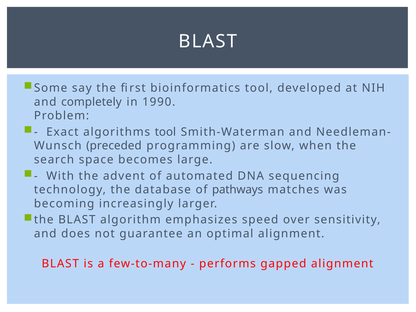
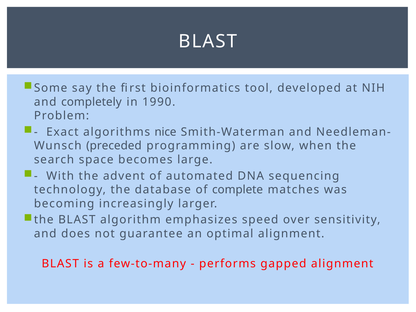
algorithms tool: tool -> nice (165, 132)
pathways: pathways -> complete (238, 190)
